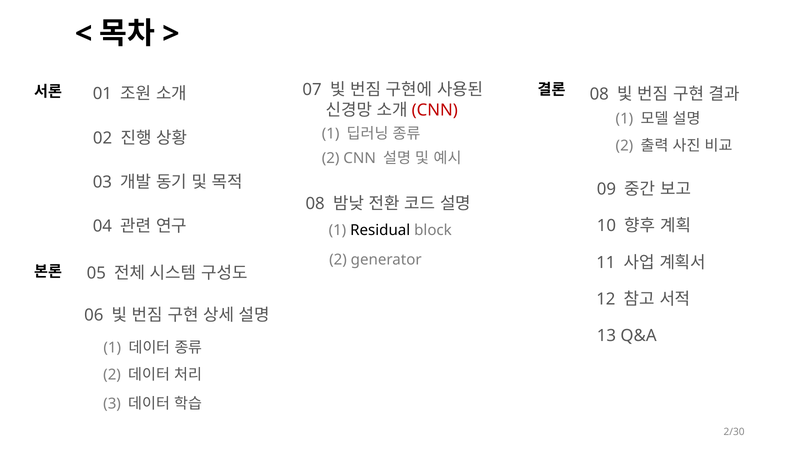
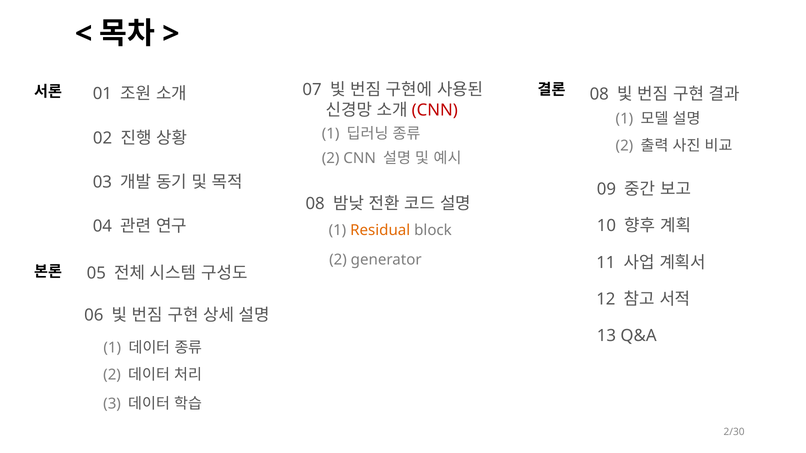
Residual colour: black -> orange (380, 230)
